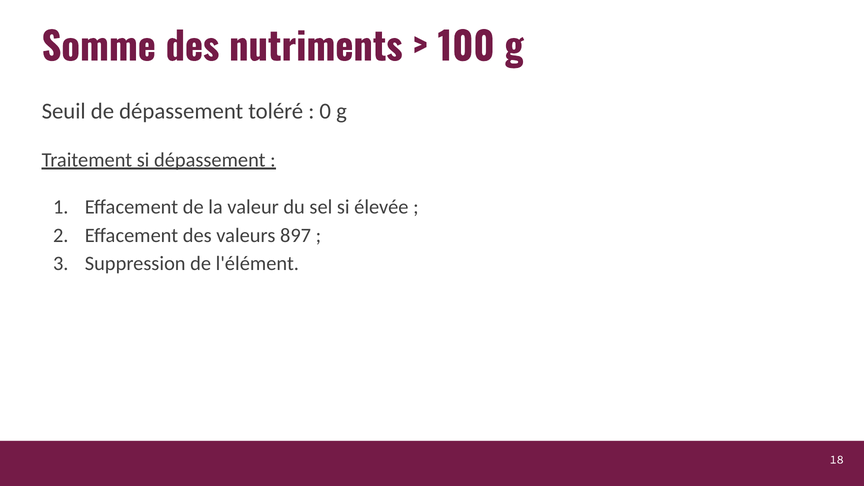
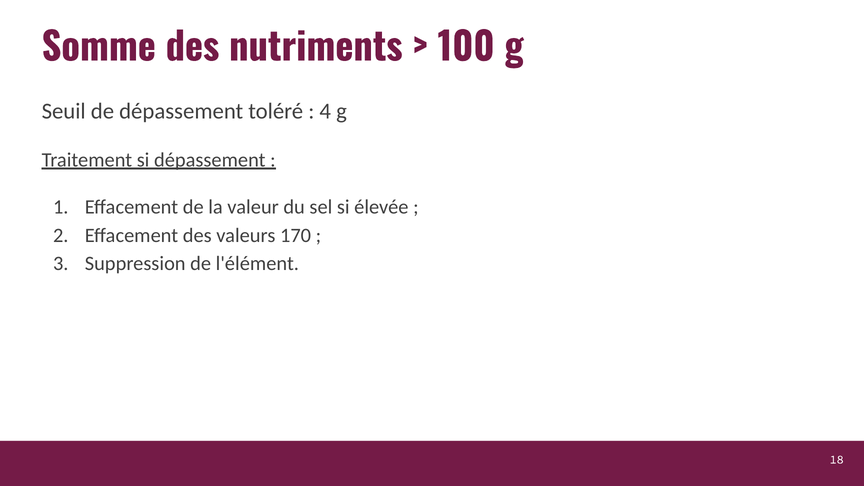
0: 0 -> 4 (325, 111)
897: 897 -> 170 (296, 235)
